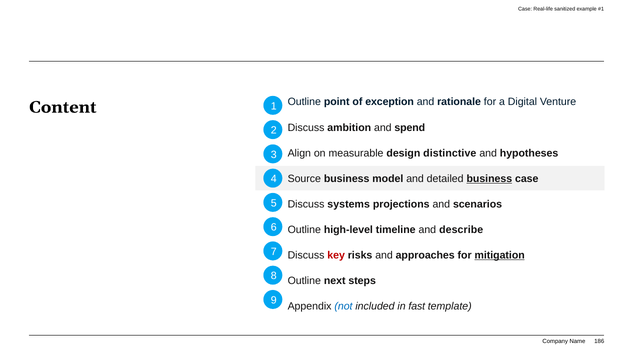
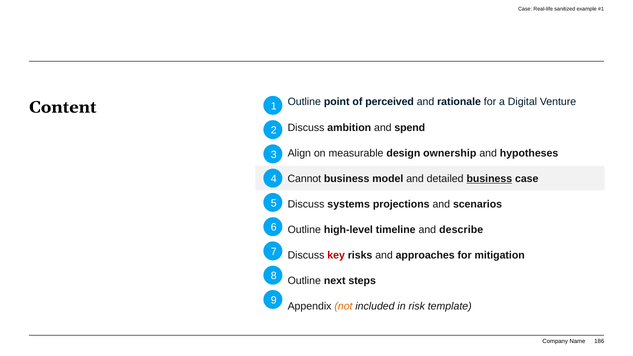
exception: exception -> perceived (390, 102)
distinctive: distinctive -> ownership (450, 153)
Source: Source -> Cannot (304, 179)
mitigation underline: present -> none (500, 255)
not colour: blue -> orange (343, 306)
fast: fast -> risk (417, 306)
